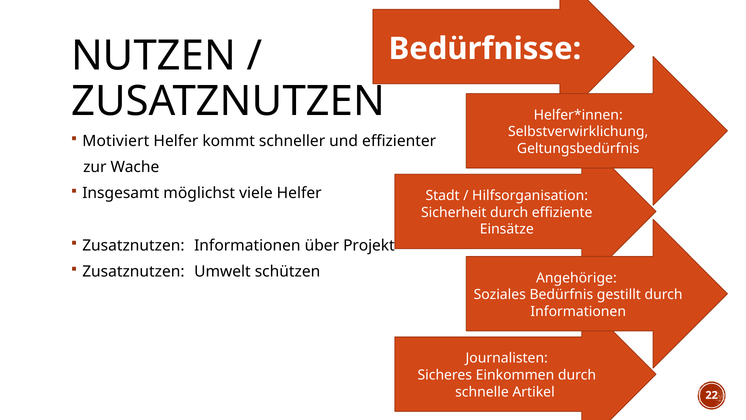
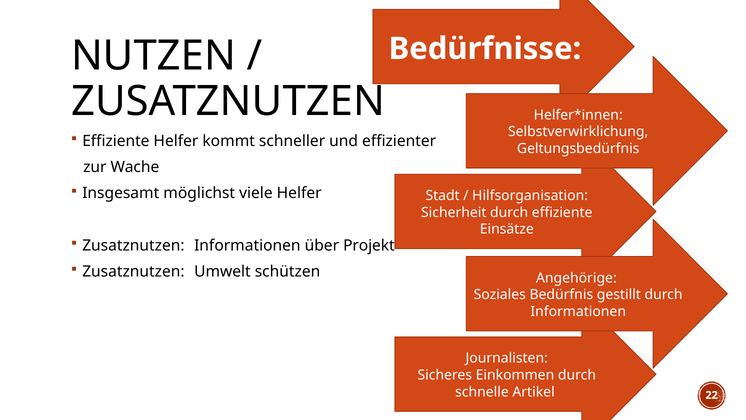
Motiviert: Motiviert -> Effiziente (116, 141)
